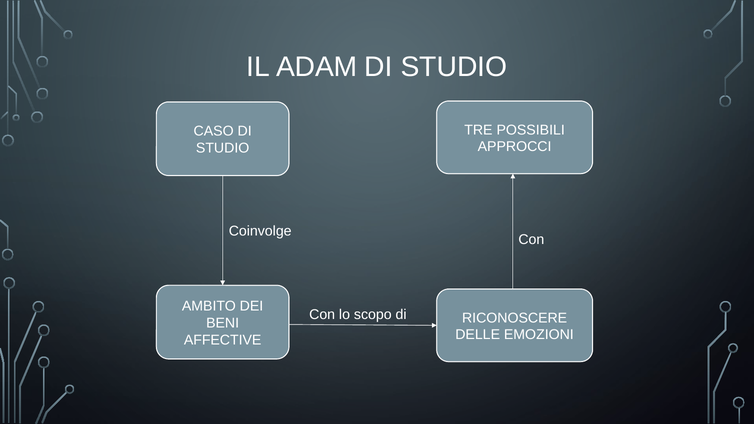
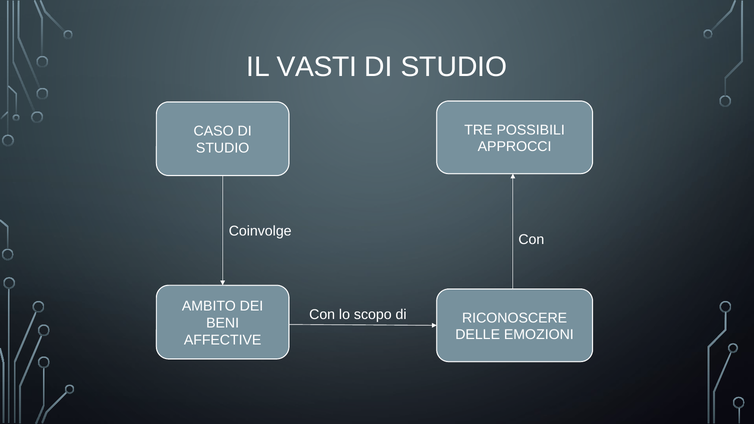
ADAM: ADAM -> VASTI (317, 67)
